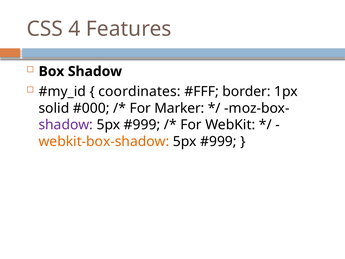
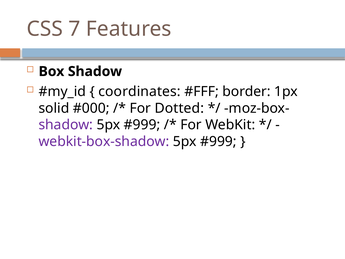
4: 4 -> 7 (74, 29)
Marker: Marker -> Dotted (179, 108)
webkit-box-shadow colour: orange -> purple (104, 141)
